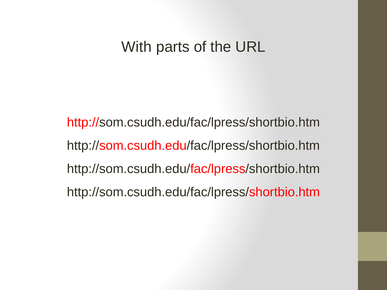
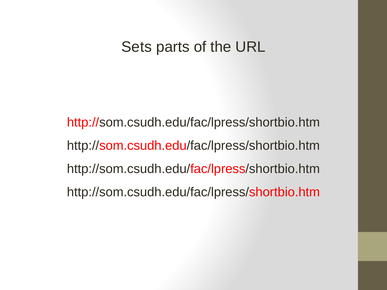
With: With -> Sets (137, 47)
